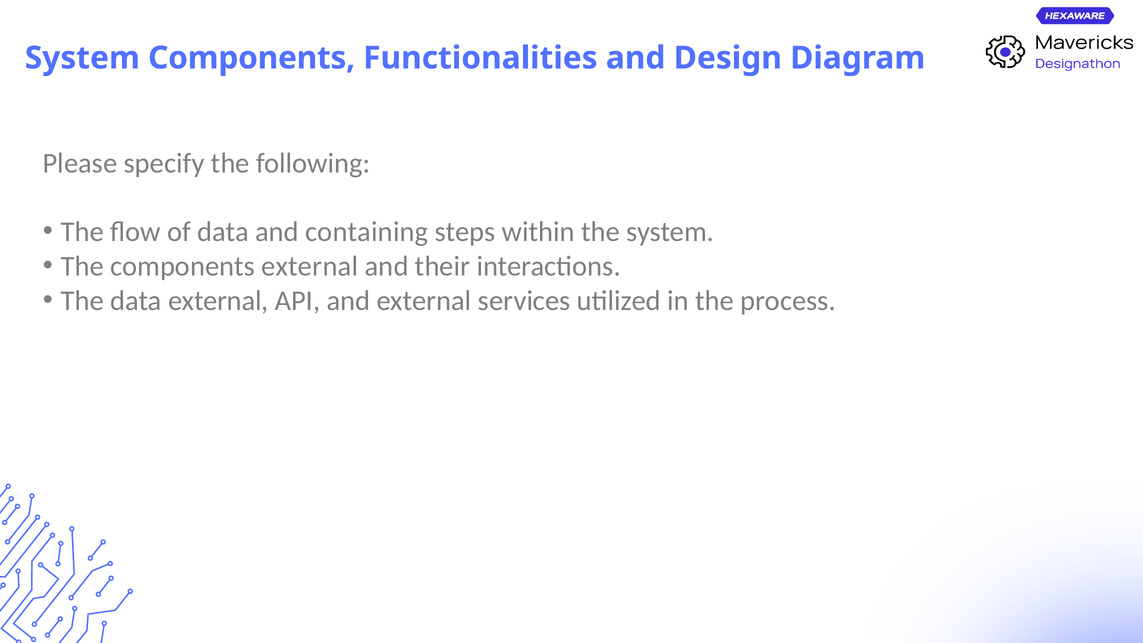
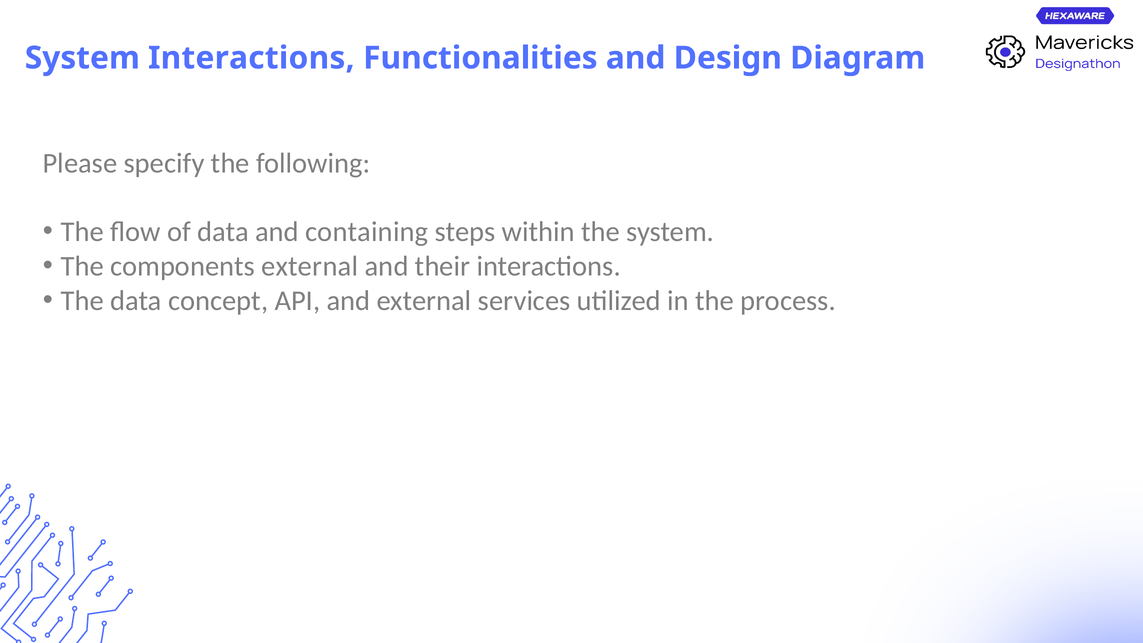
System Components: Components -> Interactions (251, 58)
data external: external -> concept (218, 301)
